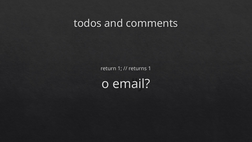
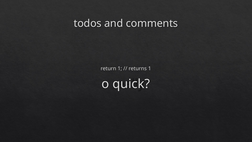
email: email -> quick (131, 84)
